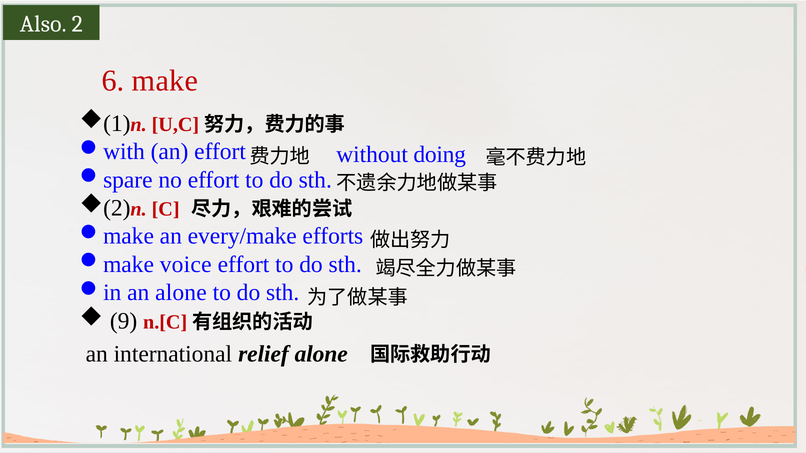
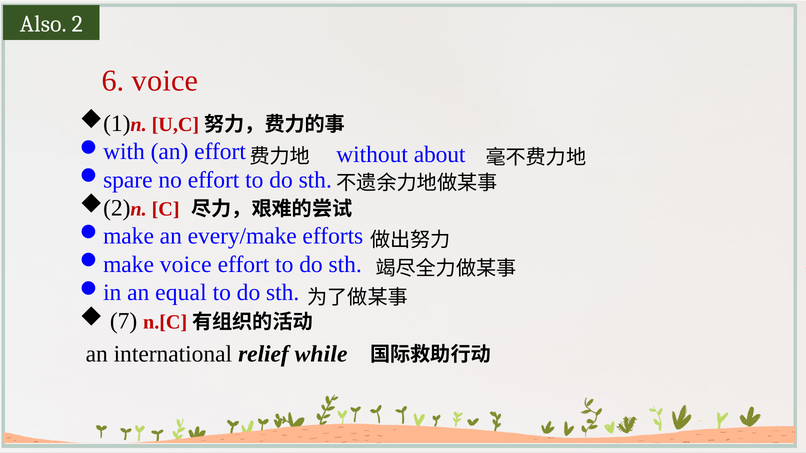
6 make: make -> voice (165, 81)
doing: doing -> about (440, 155)
an alone: alone -> equal (181, 293)
9: 9 -> 7 (124, 321)
relief alone: alone -> while (321, 354)
